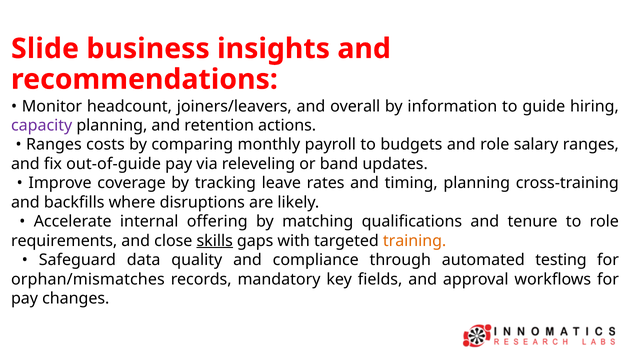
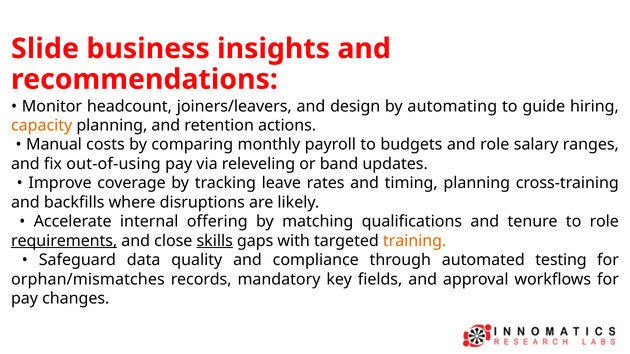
overall: overall -> design (355, 106)
information: information -> automating (452, 106)
capacity colour: purple -> orange (42, 126)
Ranges: Ranges -> Manual (54, 145)
out-of-guide: out-of-guide -> out-of-using (114, 164)
requirements underline: none -> present (64, 241)
